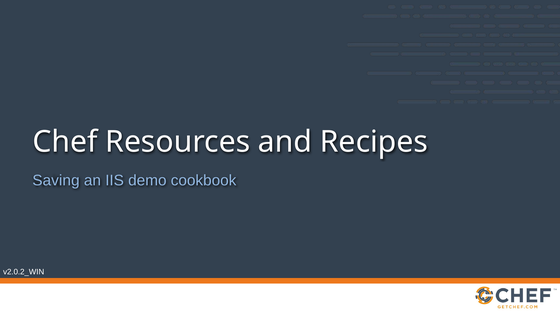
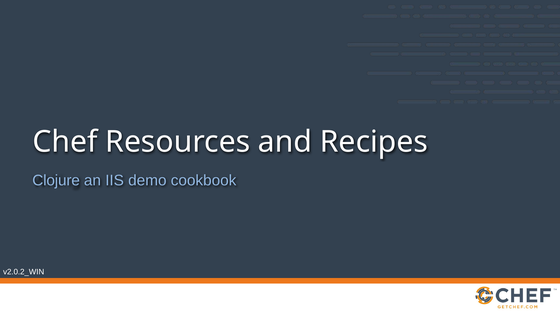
Saving: Saving -> Clojure (56, 180)
